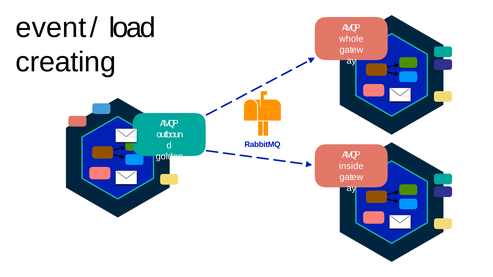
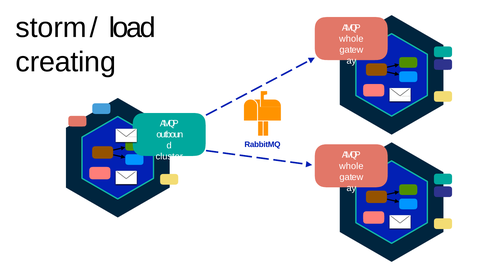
event: event -> storm (51, 28)
golden: golden -> cluster (169, 157)
inside: inside -> whole (351, 166)
